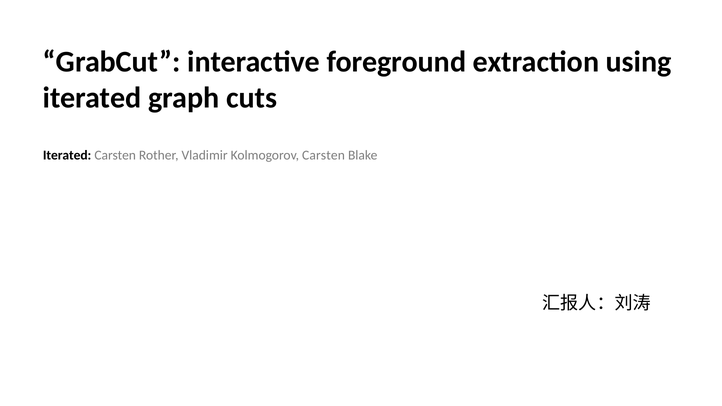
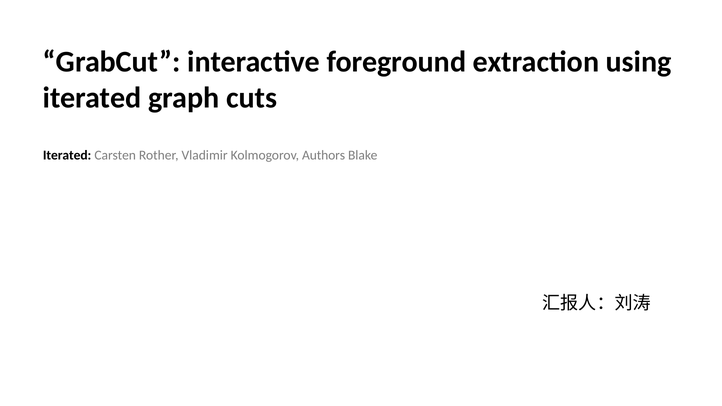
Kolmogorov Carsten: Carsten -> Authors (324, 155)
